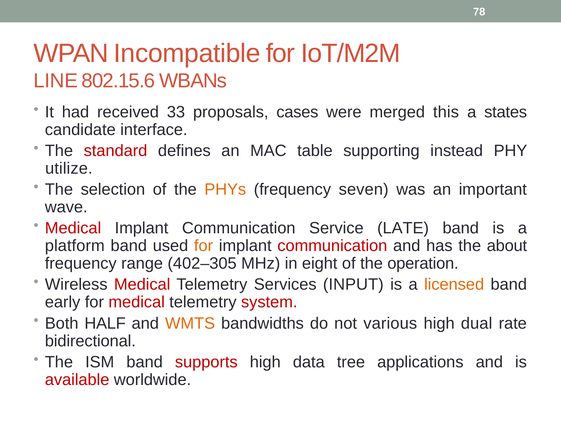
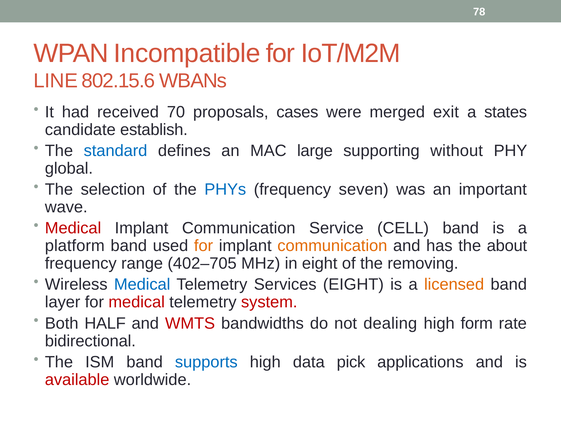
33: 33 -> 70 (176, 112)
this: this -> exit (446, 112)
interface: interface -> establish (154, 130)
standard colour: red -> blue (116, 151)
table: table -> large (315, 151)
instead: instead -> without (457, 151)
utilize: utilize -> global (69, 168)
PHYs colour: orange -> blue (225, 189)
LATE: LATE -> CELL (403, 228)
communication colour: red -> orange (332, 246)
402–305: 402–305 -> 402–705 (202, 263)
operation: operation -> removing (423, 263)
Medical colour: red -> blue (142, 284)
Services INPUT: INPUT -> EIGHT (353, 284)
early: early -> layer (63, 302)
WMTS colour: orange -> red (190, 323)
various: various -> dealing (390, 323)
dual: dual -> form (477, 323)
supports colour: red -> blue (206, 362)
tree: tree -> pick (351, 362)
